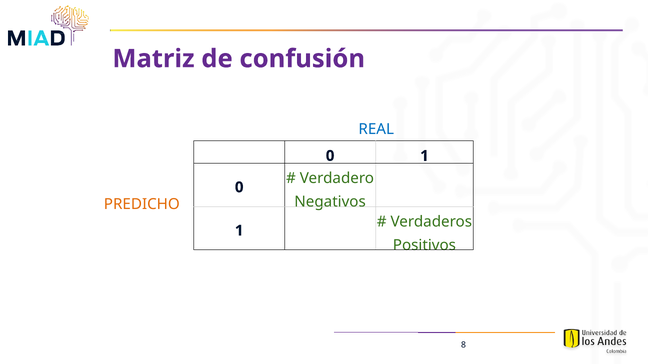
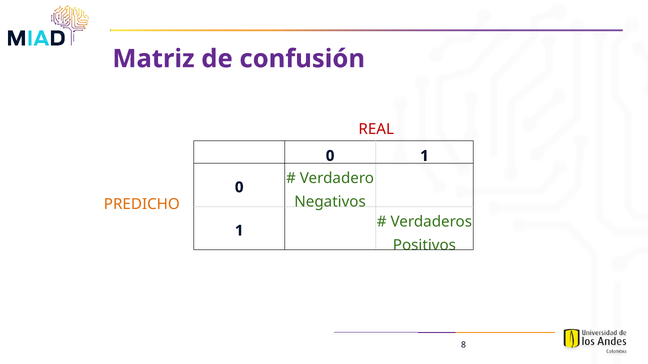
REAL colour: blue -> red (376, 129)
